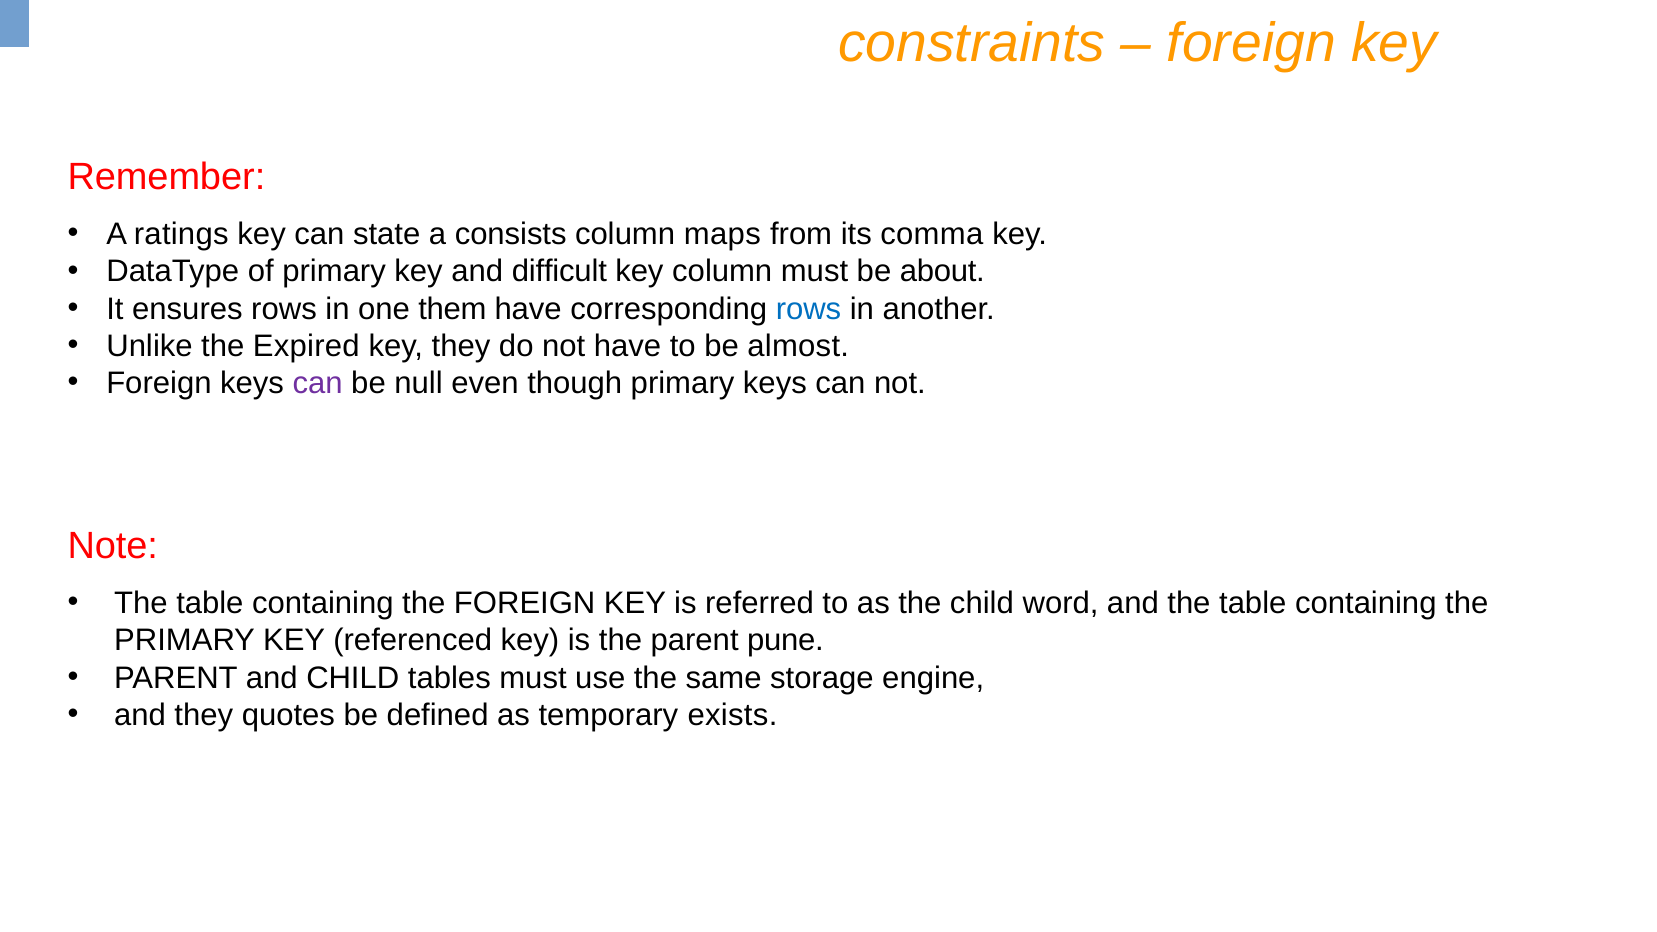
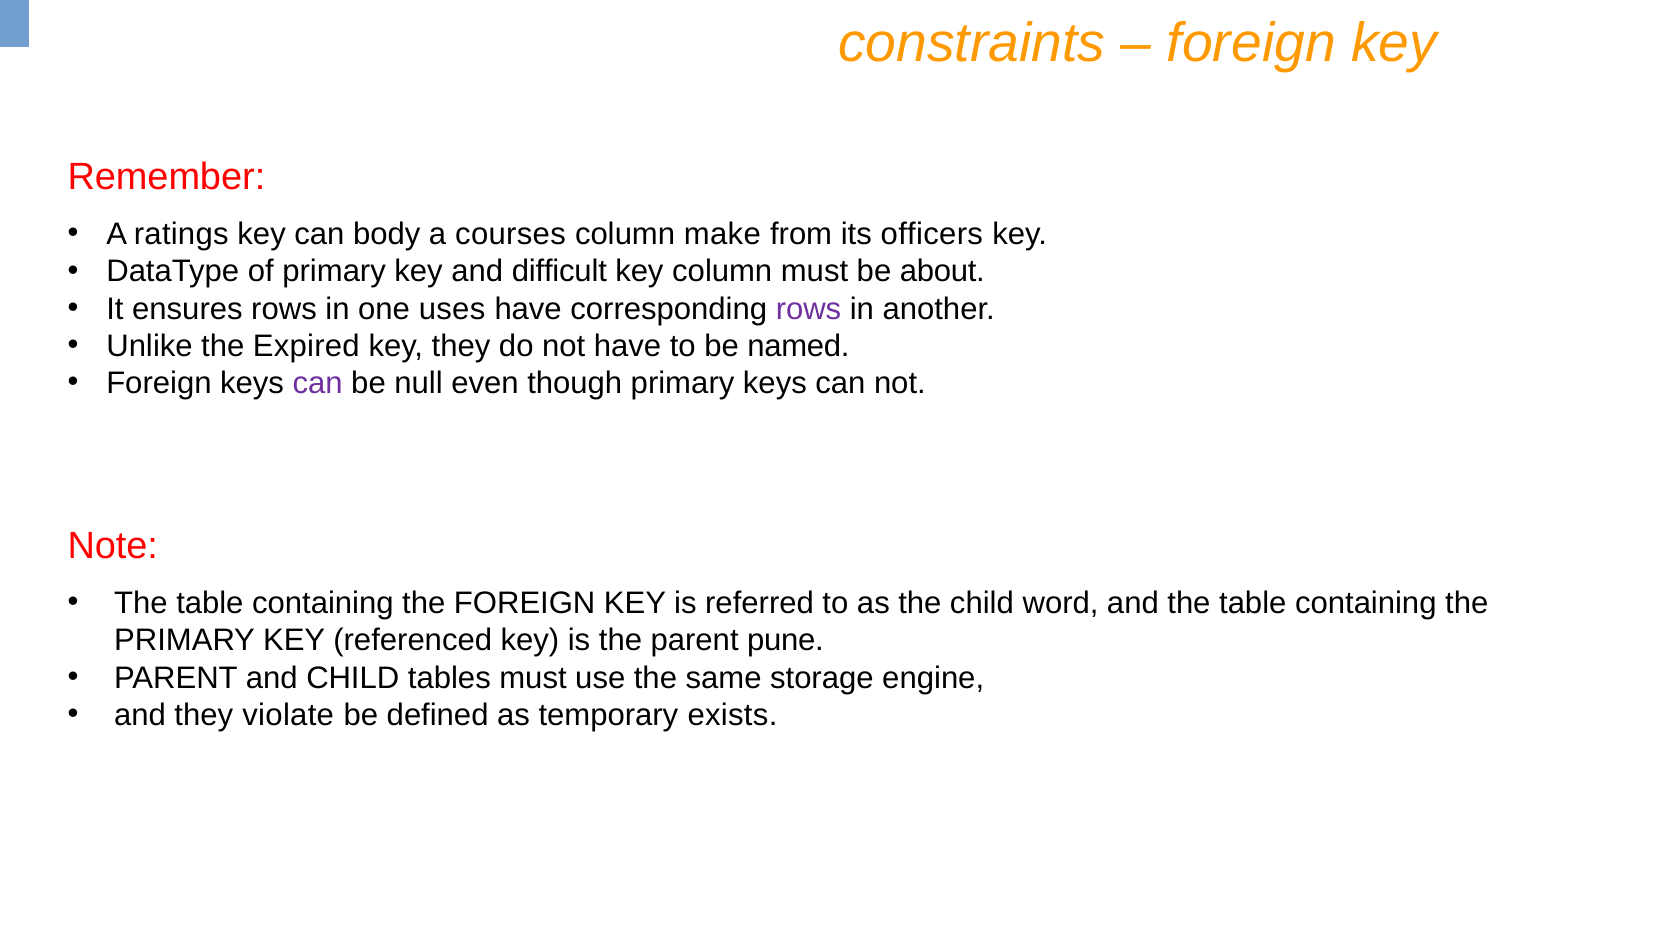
state: state -> body (387, 234)
consists: consists -> courses (510, 234)
maps: maps -> make (722, 234)
comma: comma -> officers (932, 234)
them: them -> uses (452, 309)
rows colour: blue -> purple (808, 309)
almost: almost -> named (798, 346)
quotes: quotes -> violate (288, 715)
